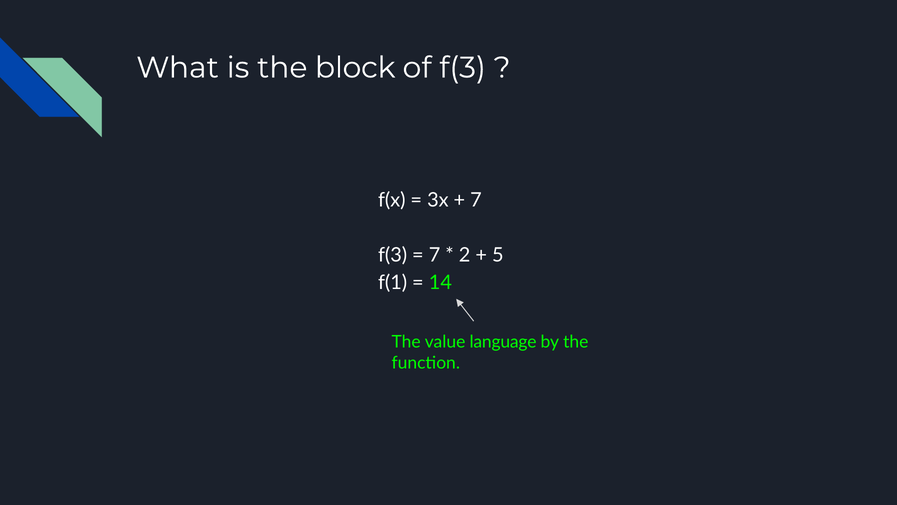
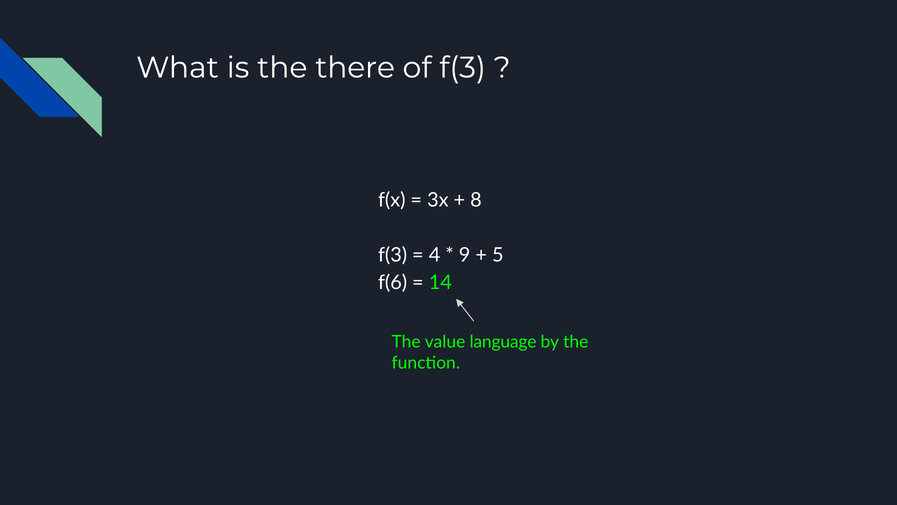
block: block -> there (355, 68)
7: 7 -> 8 (476, 200)
7: 7 -> 4 (435, 255)
2: 2 -> 9 (465, 255)
f(1: f(1 -> f(6 (393, 283)
